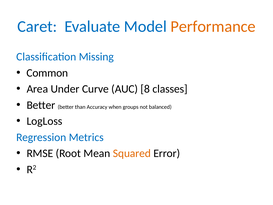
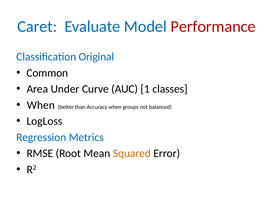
Performance colour: orange -> red (213, 26)
Missing: Missing -> Original (96, 57)
8: 8 -> 1 (145, 89)
Better: Better -> When (41, 105)
